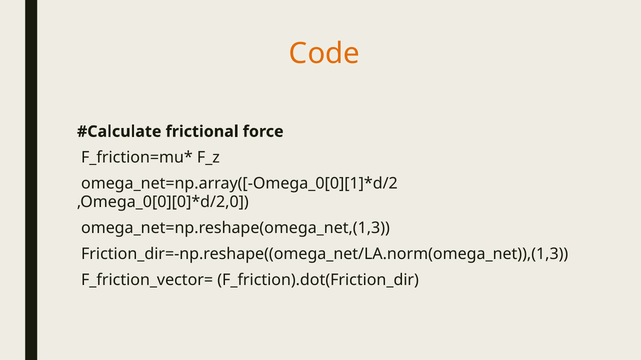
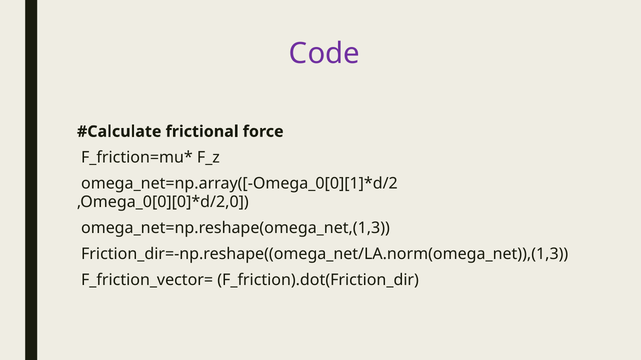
Code colour: orange -> purple (324, 54)
